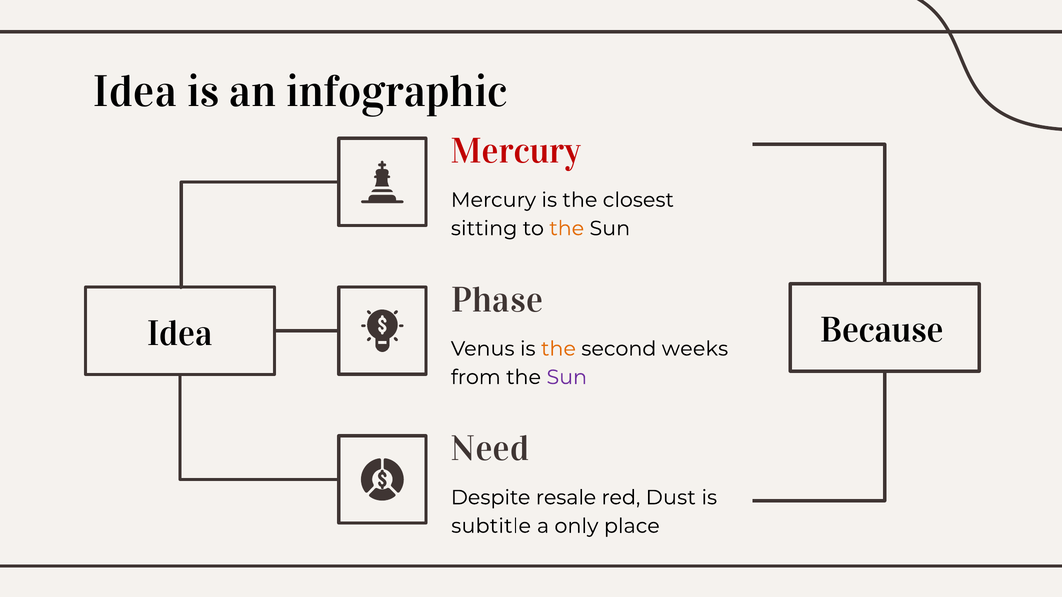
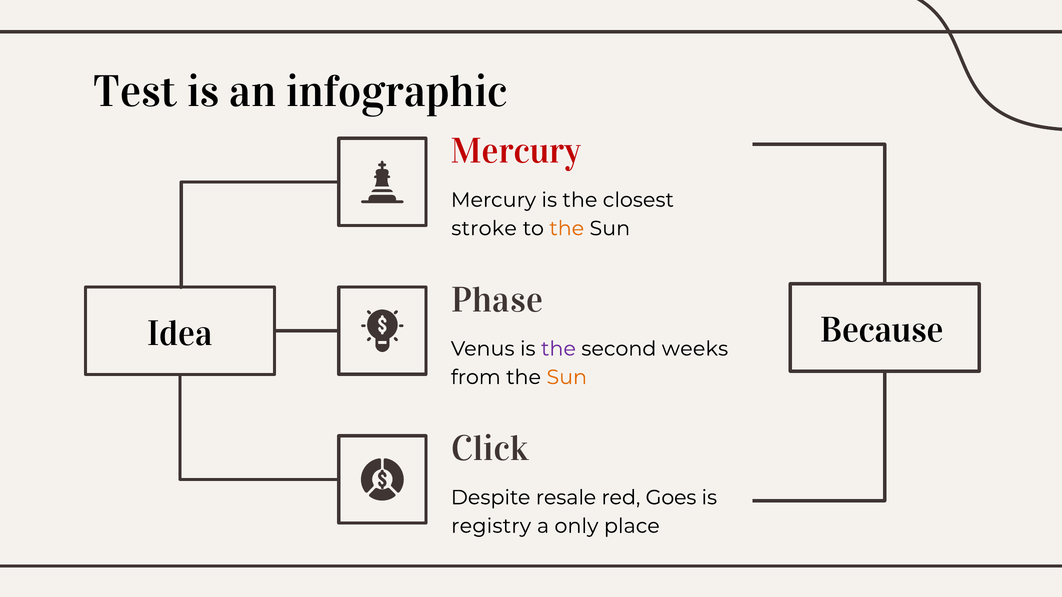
Idea: Idea -> Test (135, 92)
sitting: sitting -> stroke (484, 229)
the colour: orange -> purple (558, 349)
Sun colour: purple -> orange (567, 377)
Need: Need -> Click (490, 449)
Dust: Dust -> Goes (671, 498)
subtitle: subtitle -> registry (491, 526)
